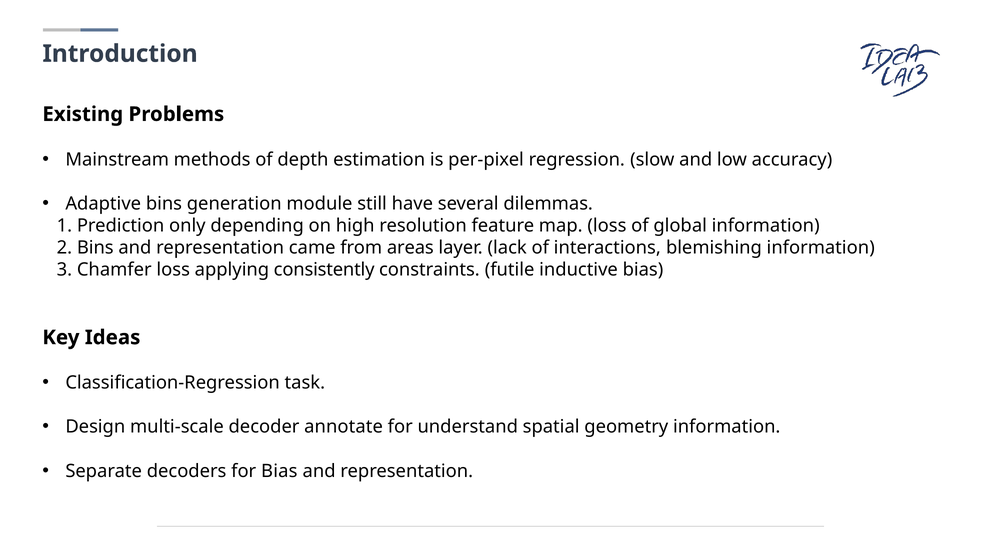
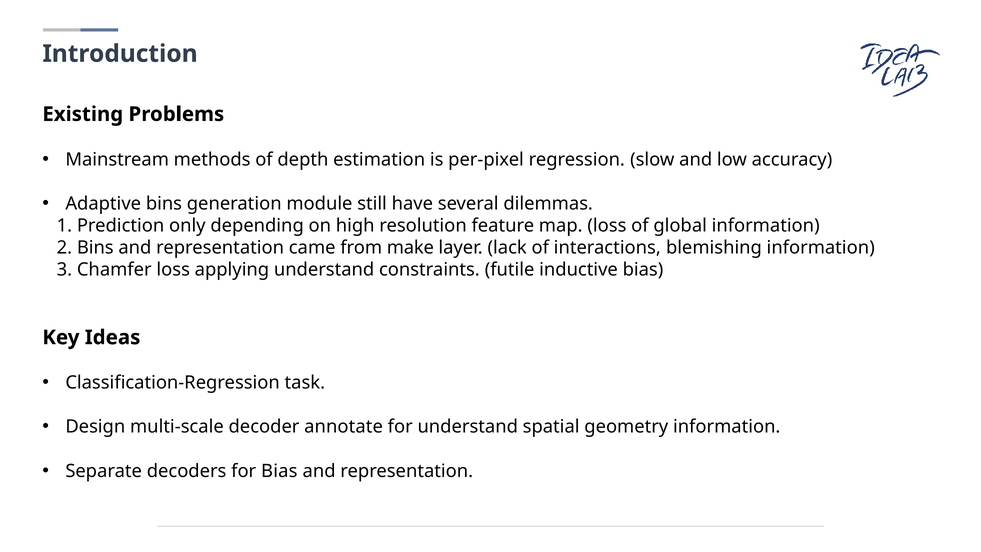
areas: areas -> make (410, 248)
applying consistently: consistently -> understand (324, 270)
